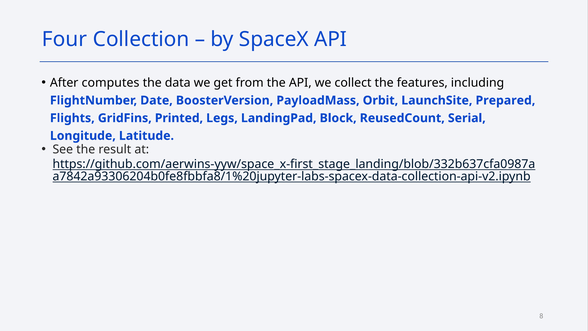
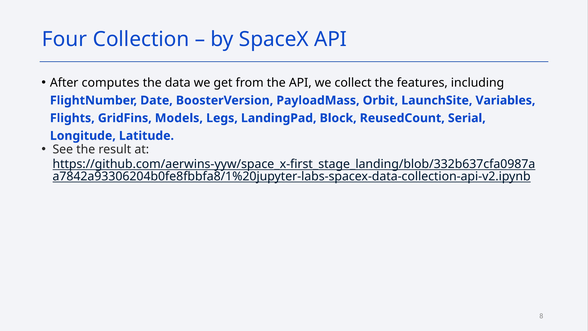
Prepared: Prepared -> Variables (505, 100)
Printed: Printed -> Models (179, 118)
